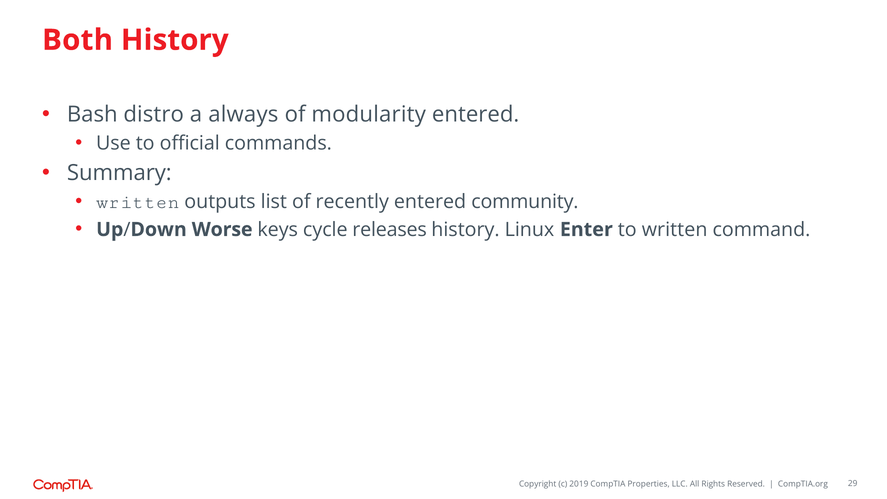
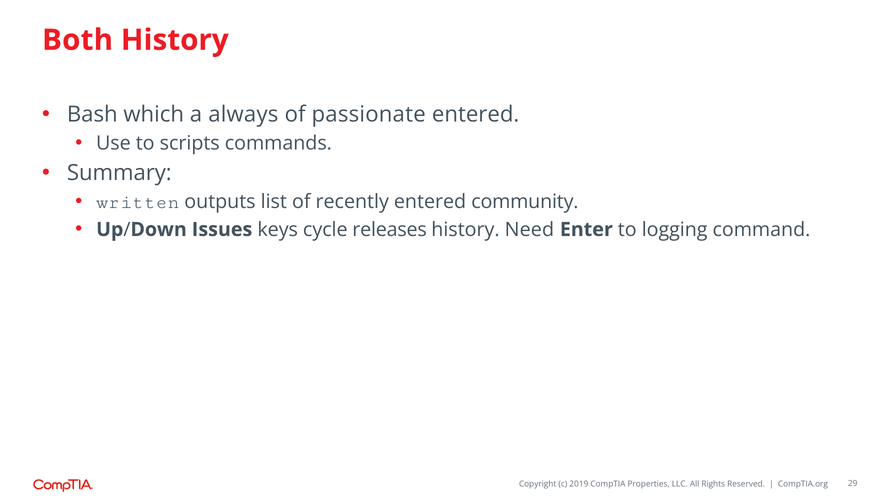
distro: distro -> which (154, 114)
modularity: modularity -> passionate (369, 114)
official: official -> scripts (190, 143)
Worse: Worse -> Issues (222, 229)
Linux: Linux -> Need (529, 229)
to written: written -> logging (675, 229)
